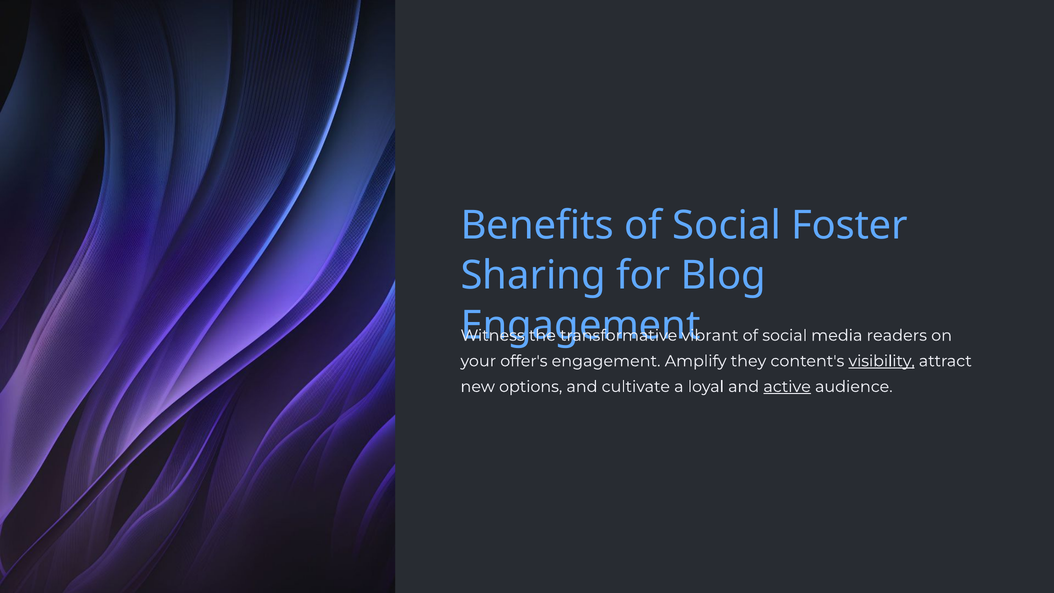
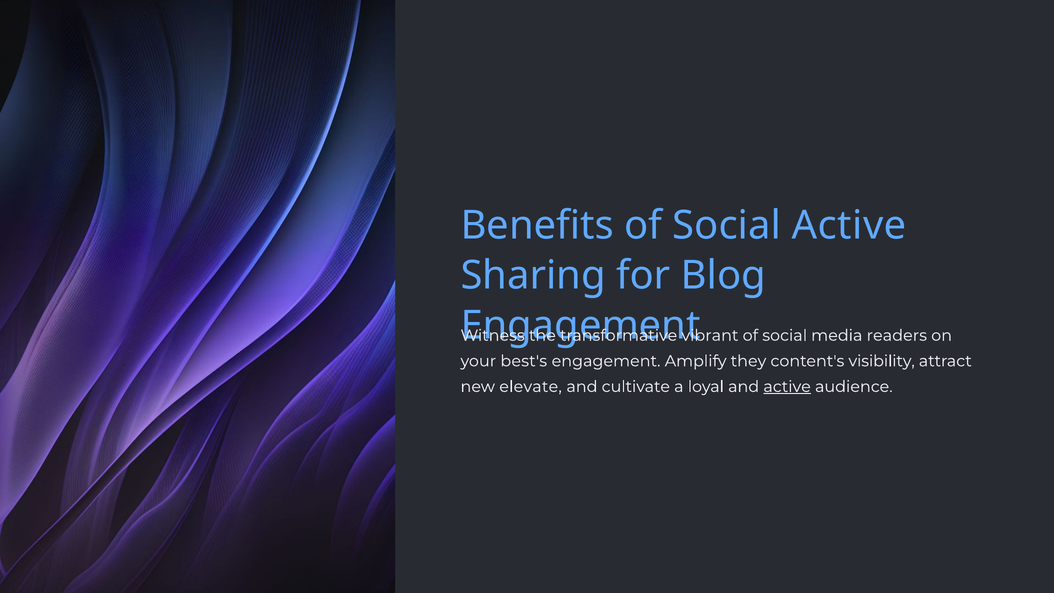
Social Foster: Foster -> Active (849, 225)
offer's: offer's -> best's (524, 361)
visibility underline: present -> none (882, 361)
options: options -> elevate (531, 387)
